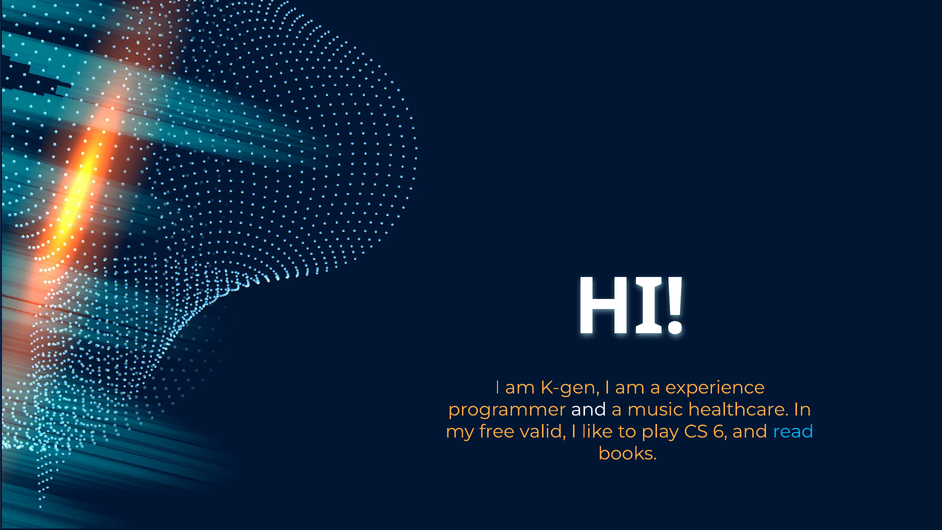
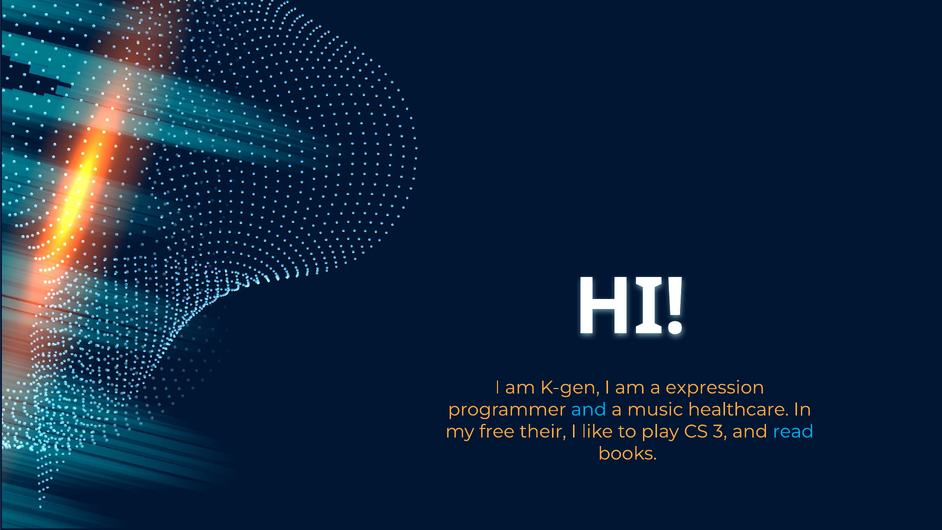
experience: experience -> expression (715, 387)
and colour: white -> light blue (589, 409)
valid: valid -> their (543, 431)
6: 6 -> 3 (720, 431)
